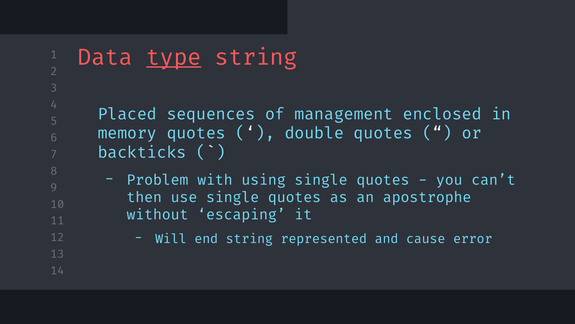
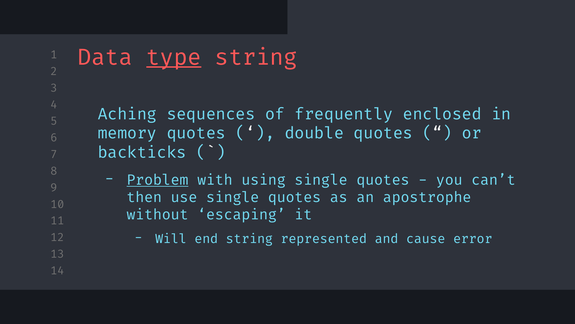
Placed: Placed -> Aching (127, 114)
management: management -> frequently (344, 114)
Problem underline: none -> present (157, 180)
